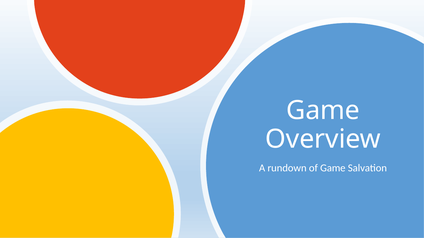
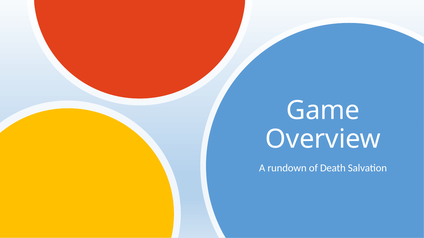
of Game: Game -> Death (333, 168)
